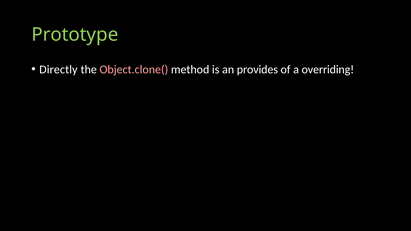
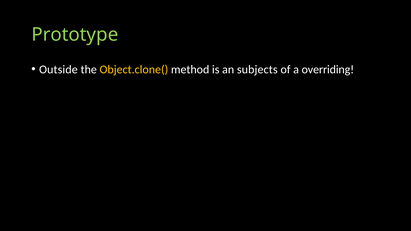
Directly: Directly -> Outside (58, 69)
Object.clone( colour: pink -> yellow (134, 69)
provides: provides -> subjects (257, 69)
